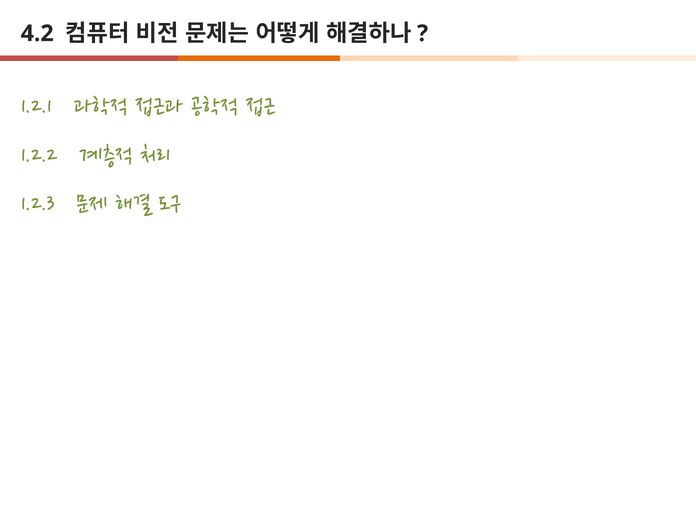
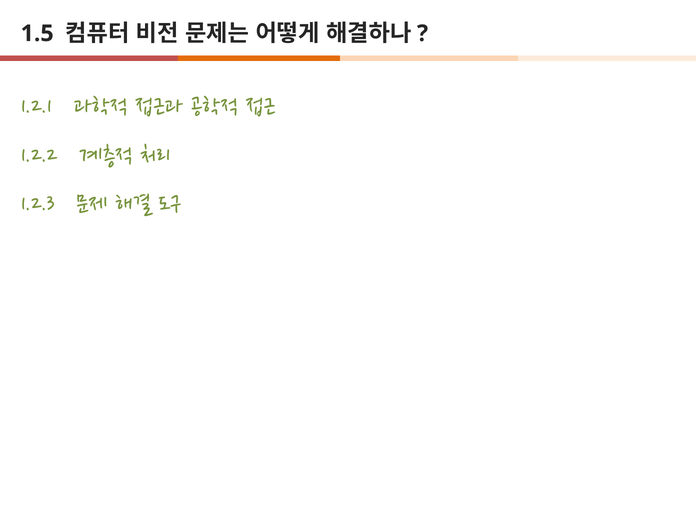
4.2: 4.2 -> 1.5 (37, 33)
